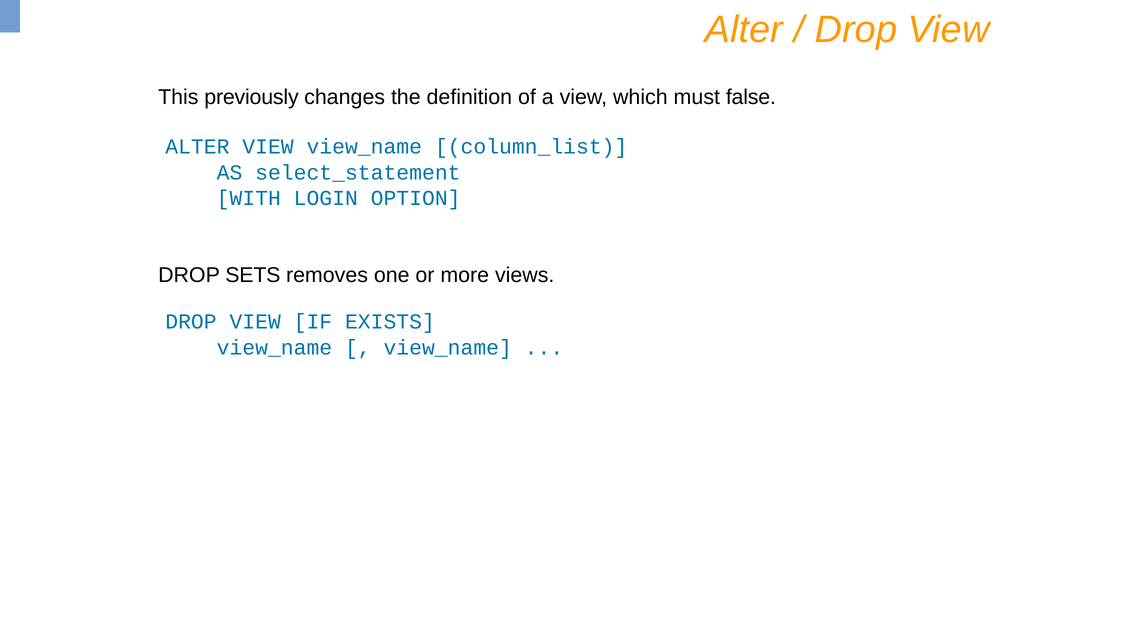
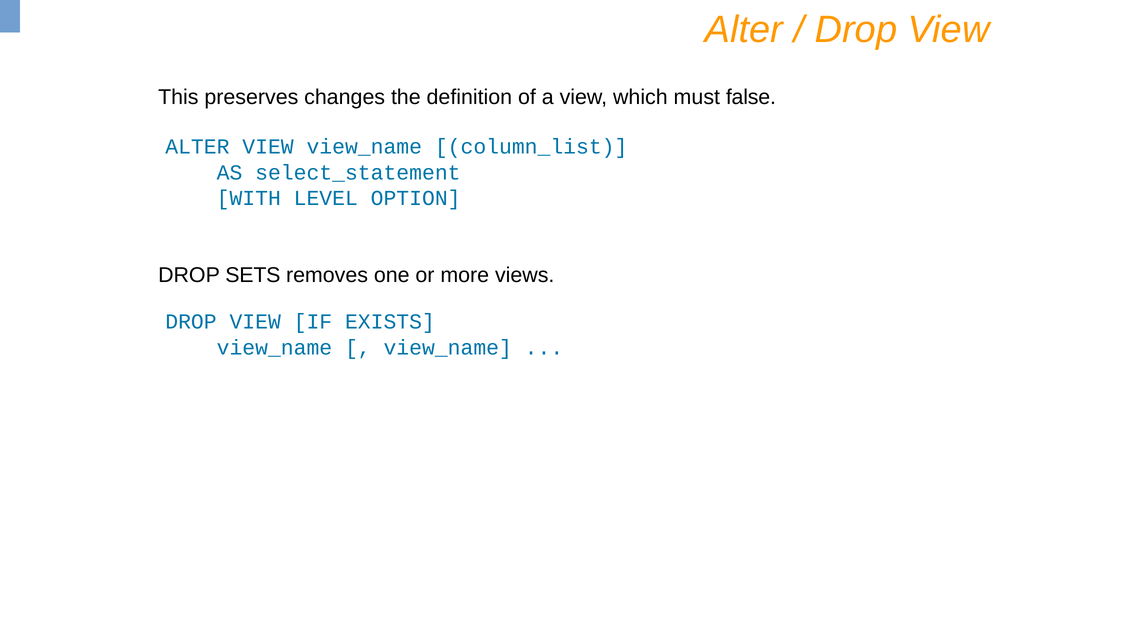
previously: previously -> preserves (251, 97)
LOGIN: LOGIN -> LEVEL (326, 198)
